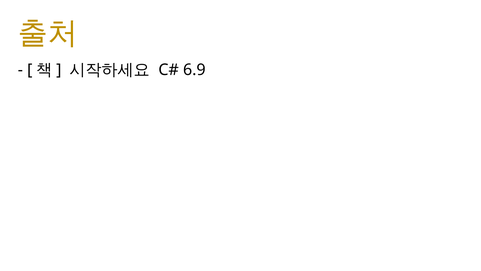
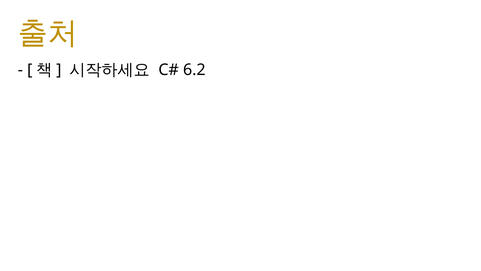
6.9: 6.9 -> 6.2 (194, 70)
